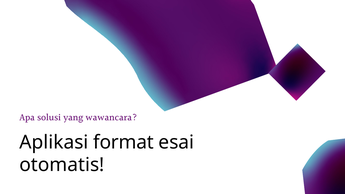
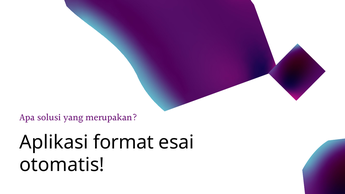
wawancara: wawancara -> merupakan (112, 118)
